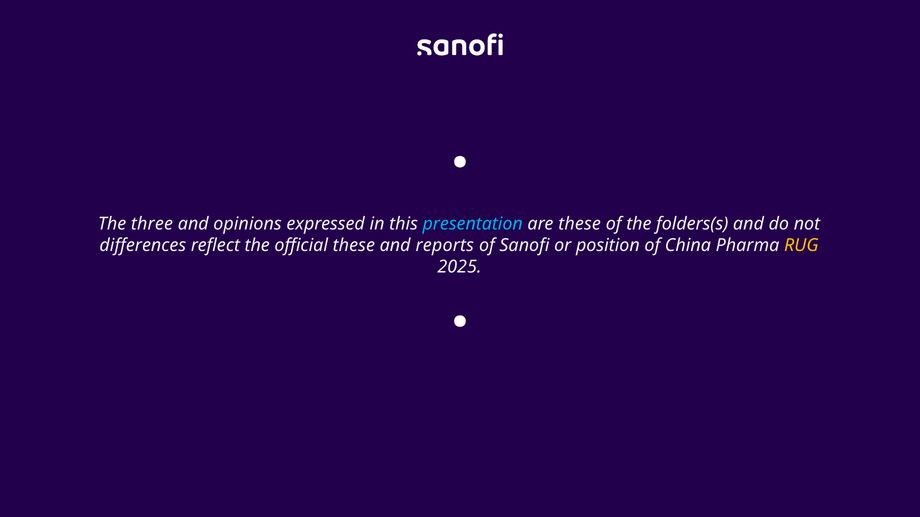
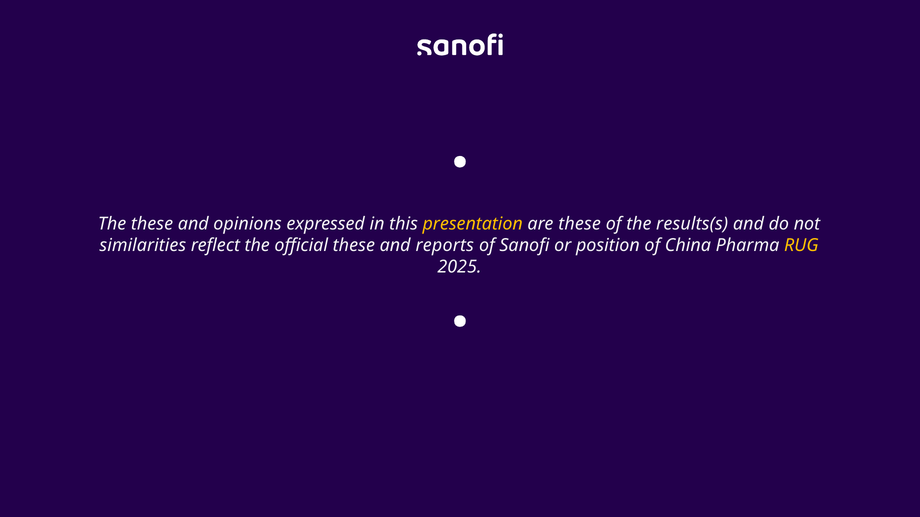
The three: three -> these (152, 224)
presentation colour: light blue -> yellow (473, 224)
folders(s: folders(s -> results(s (692, 224)
differences: differences -> similarities (143, 245)
